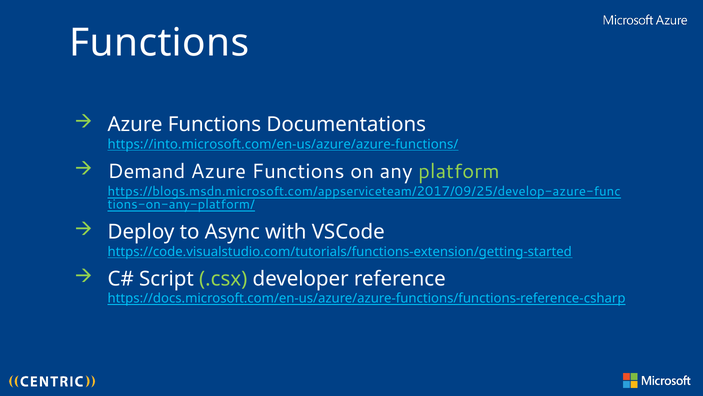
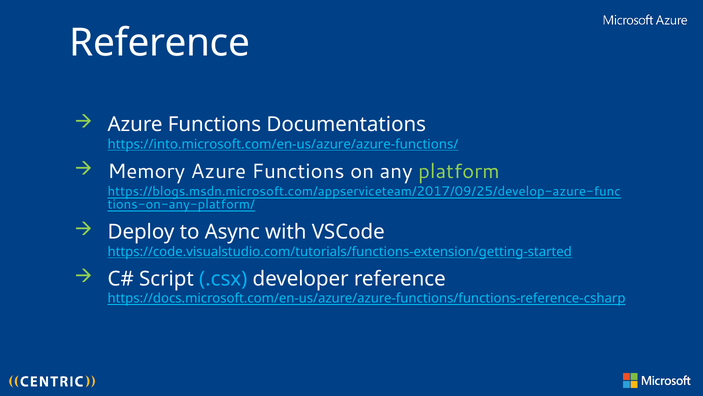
Functions: Functions -> Reference (160, 43)
Demand: Demand -> Memory (146, 171)
.csx colour: light green -> light blue (223, 278)
